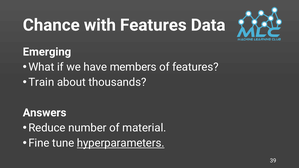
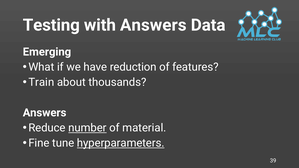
Chance: Chance -> Testing (51, 25)
with Features: Features -> Answers (153, 25)
members: members -> reduction (133, 67)
number underline: none -> present (87, 128)
